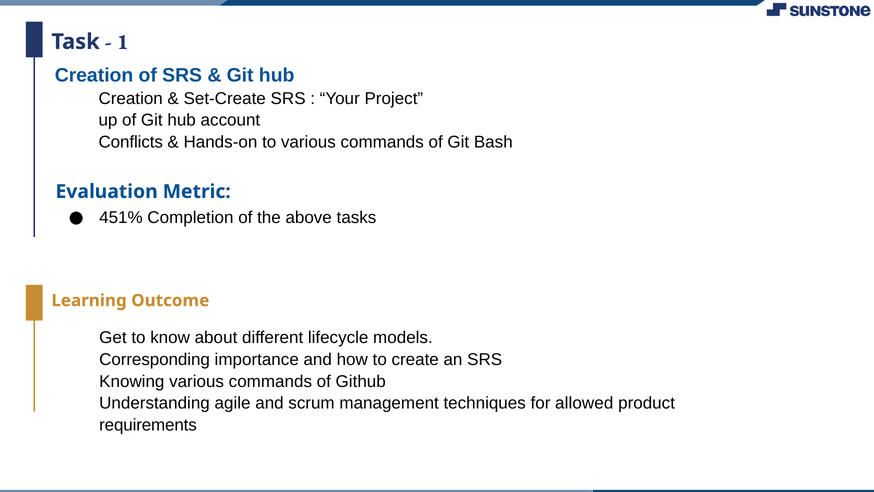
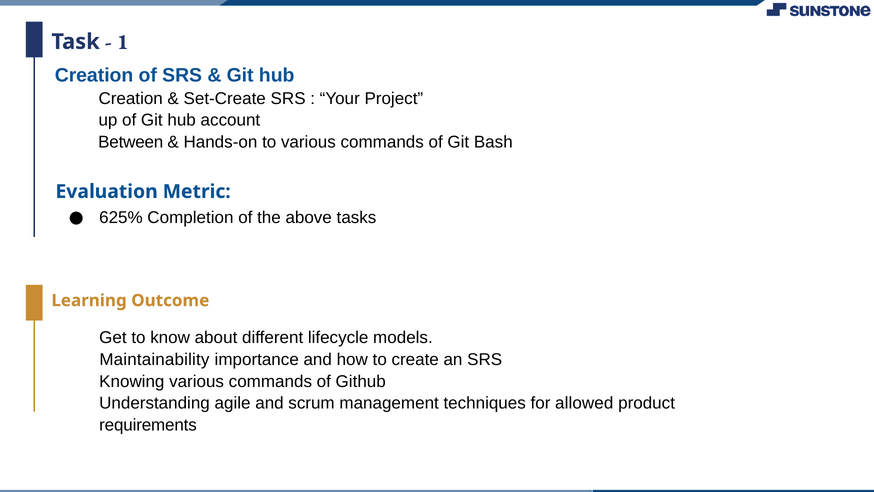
Conflicts: Conflicts -> Between (131, 142)
451%: 451% -> 625% (121, 217)
Corresponding: Corresponding -> Maintainability (154, 359)
